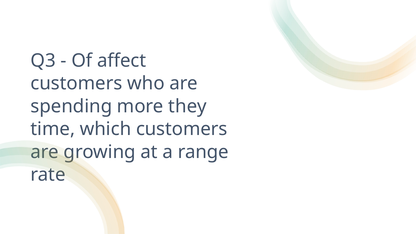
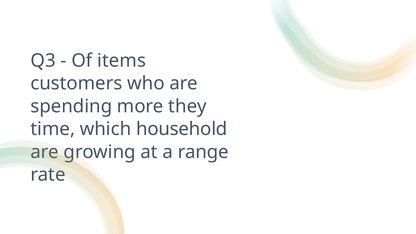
affect: affect -> items (122, 61)
customers: customers -> household (182, 129)
